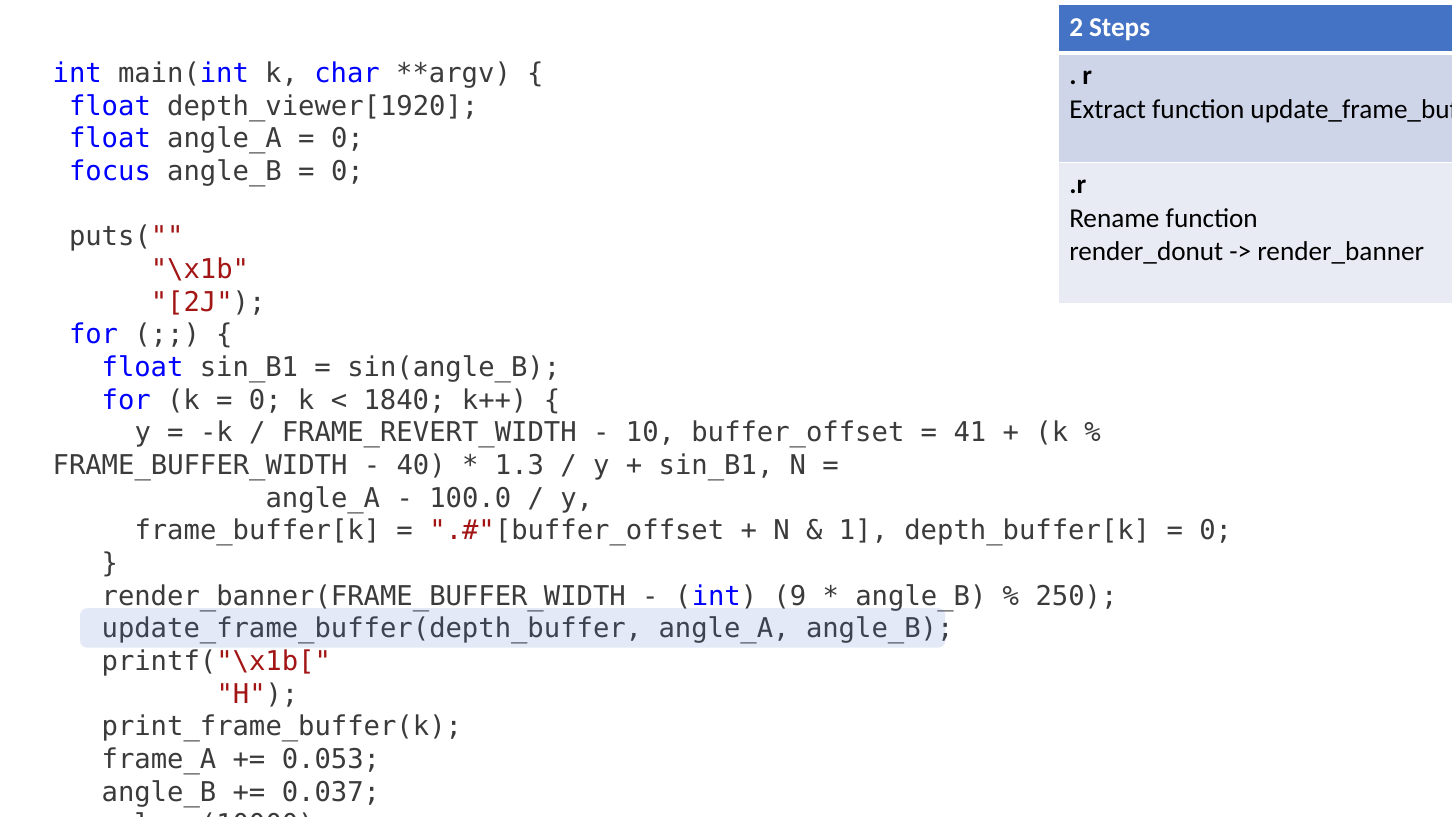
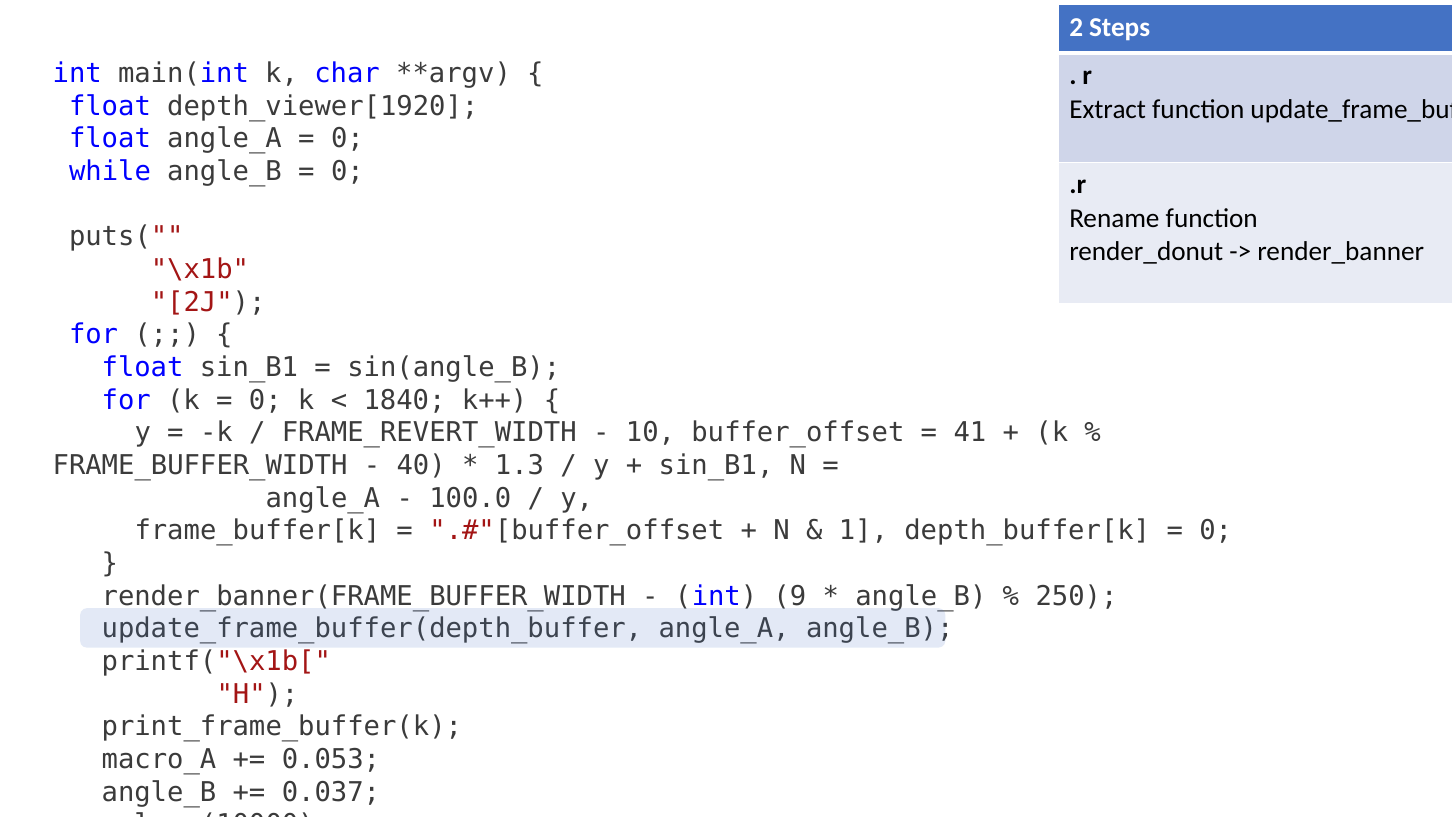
focus: focus -> while (110, 171)
frame_A: frame_A -> macro_A (159, 759)
